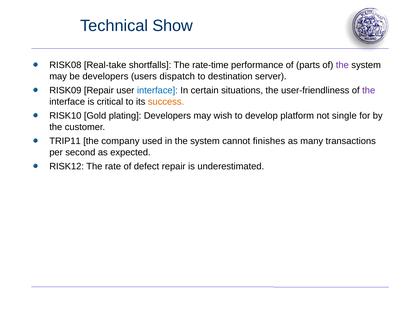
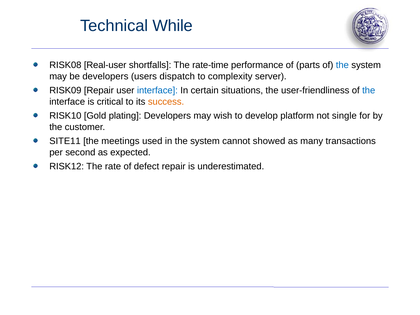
Show: Show -> While (173, 26)
Real-take: Real-take -> Real-user (105, 65)
the colour: purple -> blue (342, 65)
destination: destination -> complexity (230, 76)
the colour: purple -> blue (369, 90)
TRIP11: TRIP11 -> SITE11 (65, 141)
company: company -> meetings (120, 141)
finishes: finishes -> showed (269, 141)
